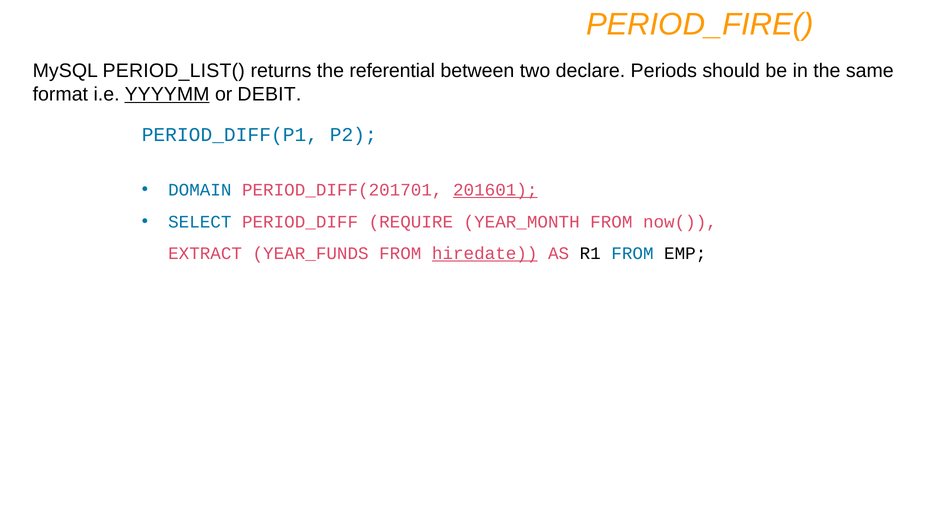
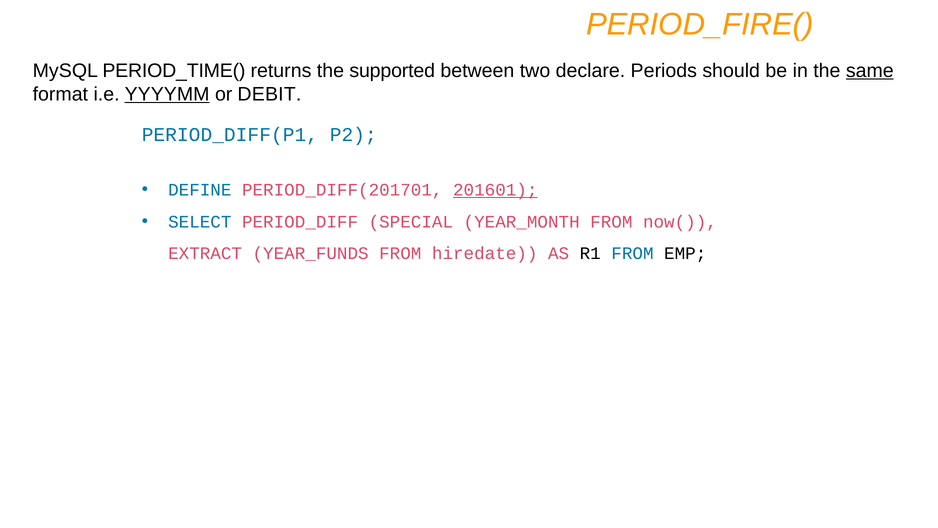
PERIOD_LIST(: PERIOD_LIST( -> PERIOD_TIME( (174, 71)
referential: referential -> supported (392, 71)
same underline: none -> present (870, 71)
DOMAIN: DOMAIN -> DEFINE (200, 190)
REQUIRE: REQUIRE -> SPECIAL (411, 222)
hiredate underline: present -> none (485, 253)
